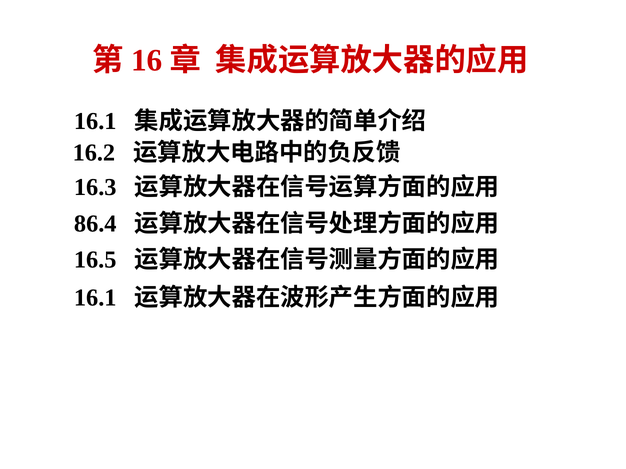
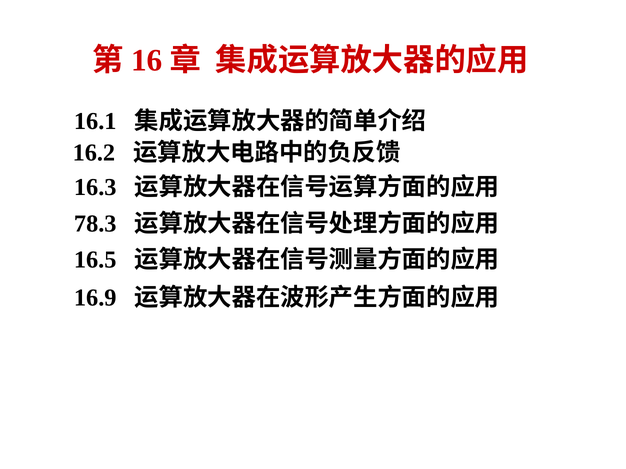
86.4: 86.4 -> 78.3 (95, 224)
16.1: 16.1 -> 16.9 (95, 298)
